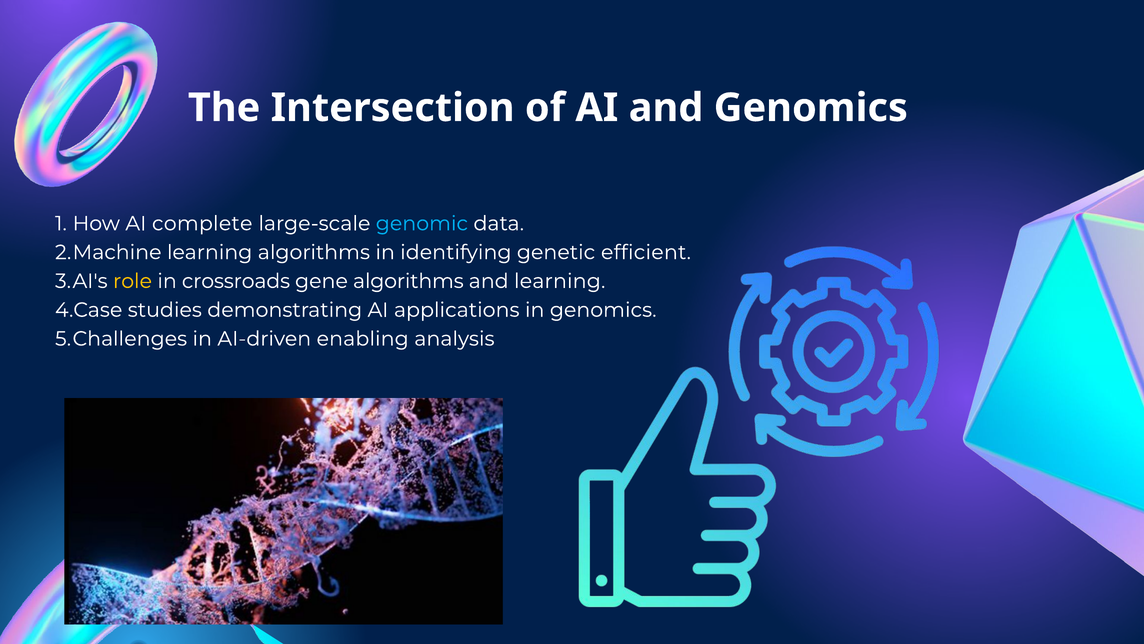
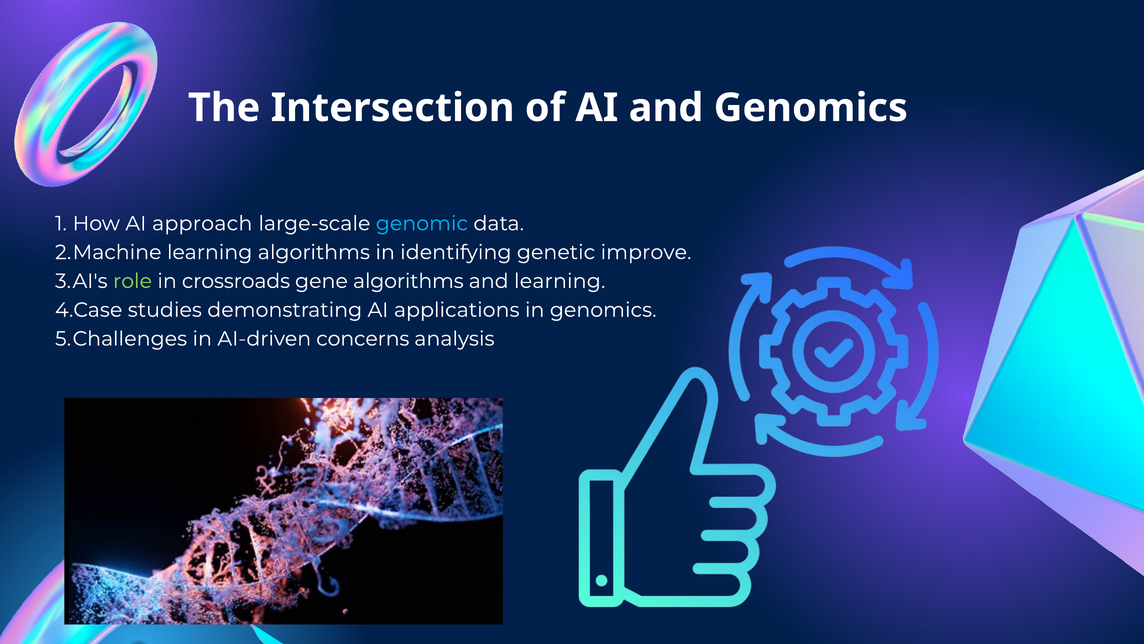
complete: complete -> approach (202, 223)
efficient: efficient -> improve (646, 252)
role colour: yellow -> light green (132, 281)
enabling: enabling -> concerns (363, 339)
